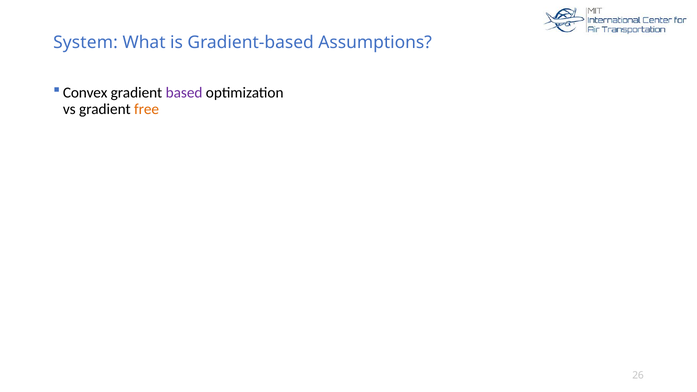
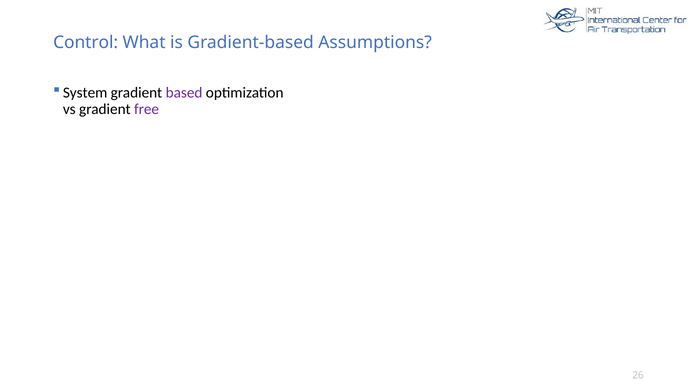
System: System -> Control (86, 42)
Convex: Convex -> System (85, 93)
free colour: orange -> purple (147, 109)
